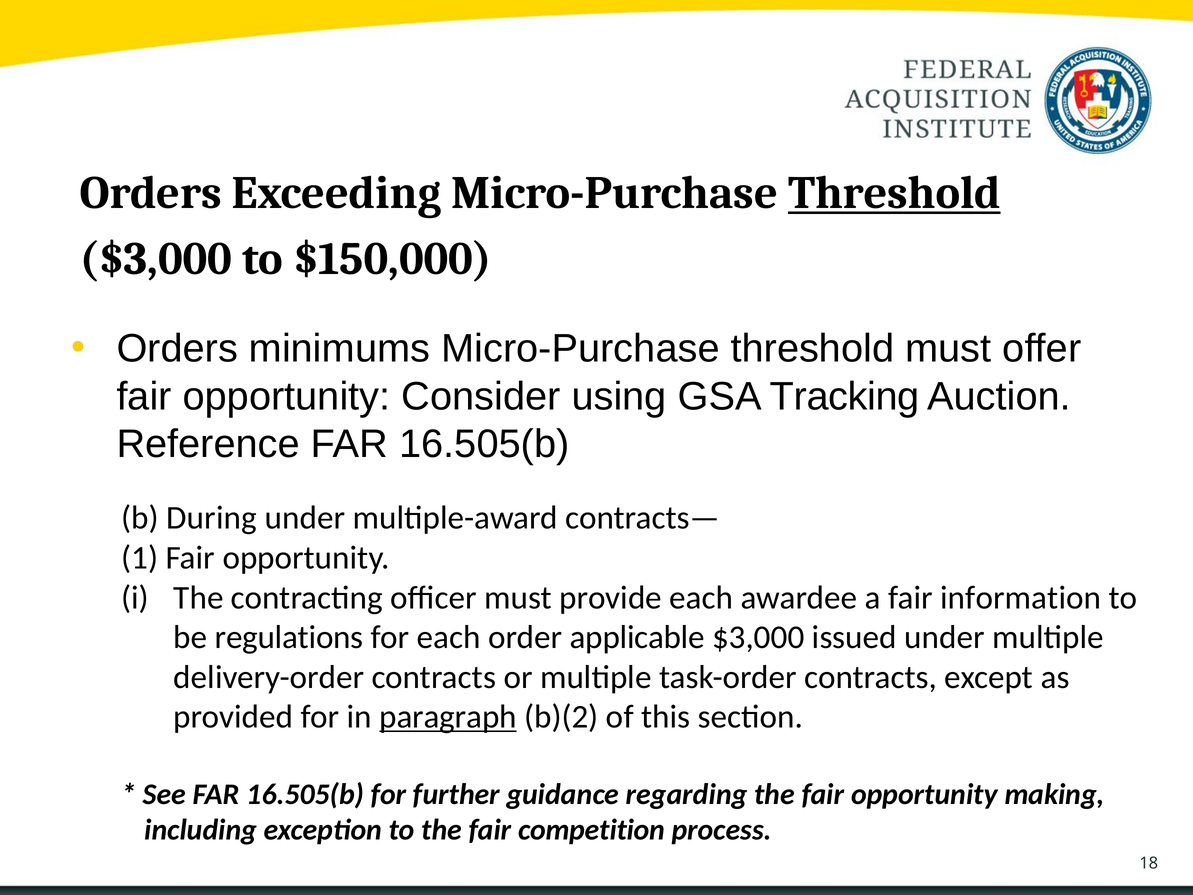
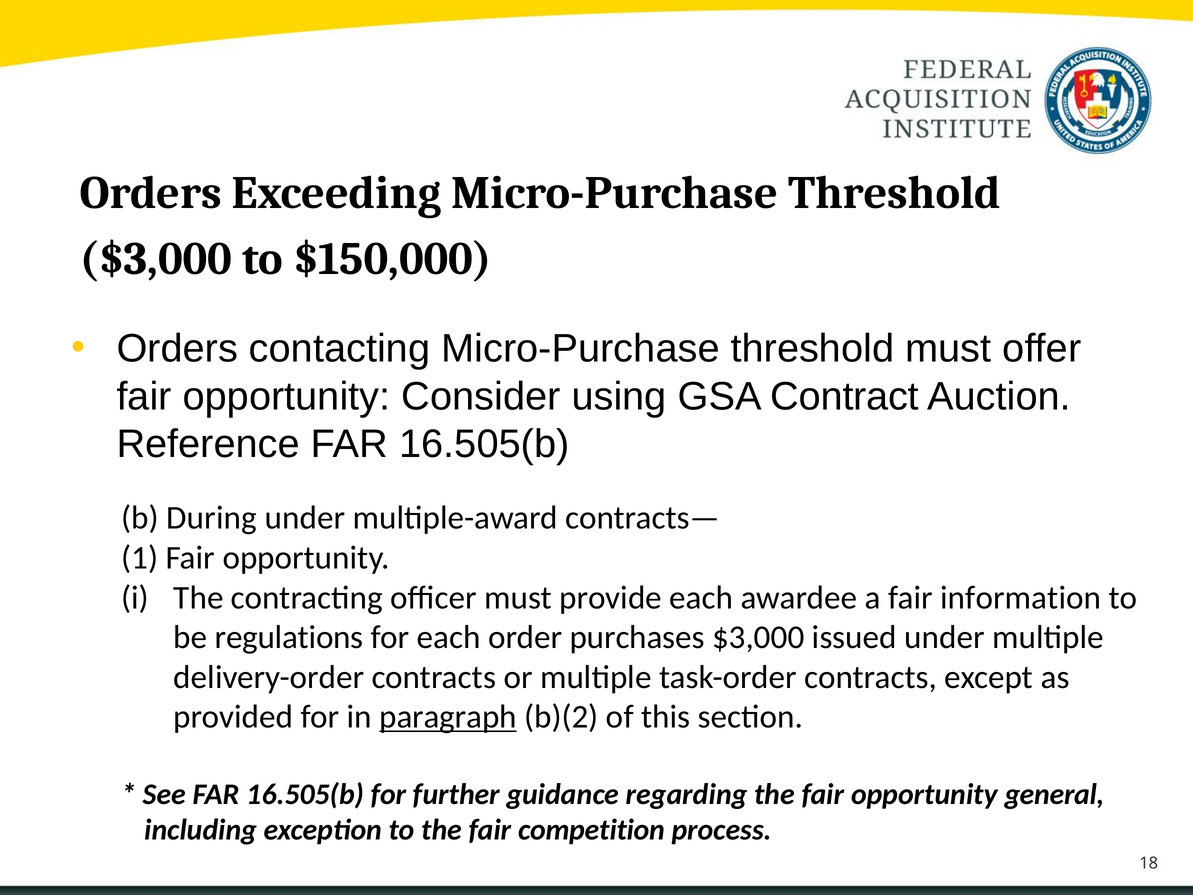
Threshold underline: present -> none (894, 193)
minimums: minimums -> contacting (340, 349)
Tracking: Tracking -> Contract (845, 396)
applicable: applicable -> purchases (637, 637)
making: making -> general (1055, 794)
